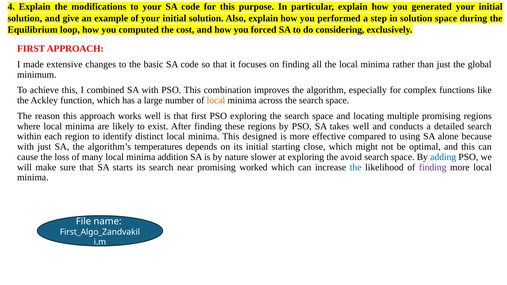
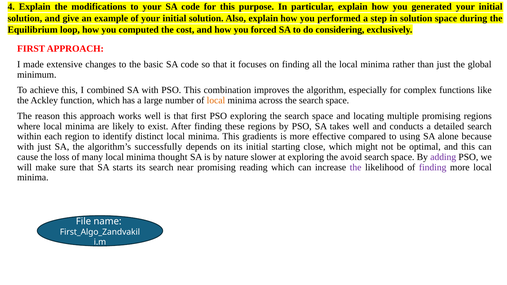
designed: designed -> gradients (260, 137)
temperatures: temperatures -> successfully (158, 147)
addition: addition -> thought (173, 157)
adding colour: blue -> purple (443, 157)
worked: worked -> reading (254, 167)
the colour: blue -> purple (356, 167)
